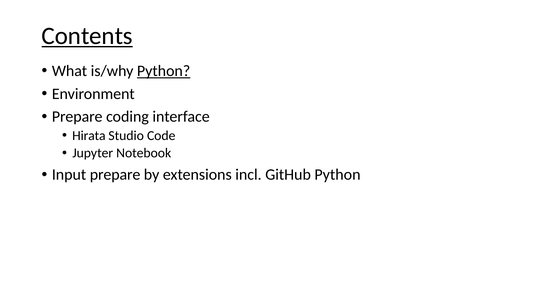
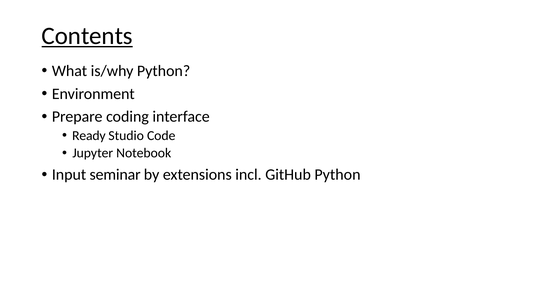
Python underline: present -> none (164, 71)
Hirata: Hirata -> Ready (89, 136)
Input prepare: prepare -> seminar (115, 175)
